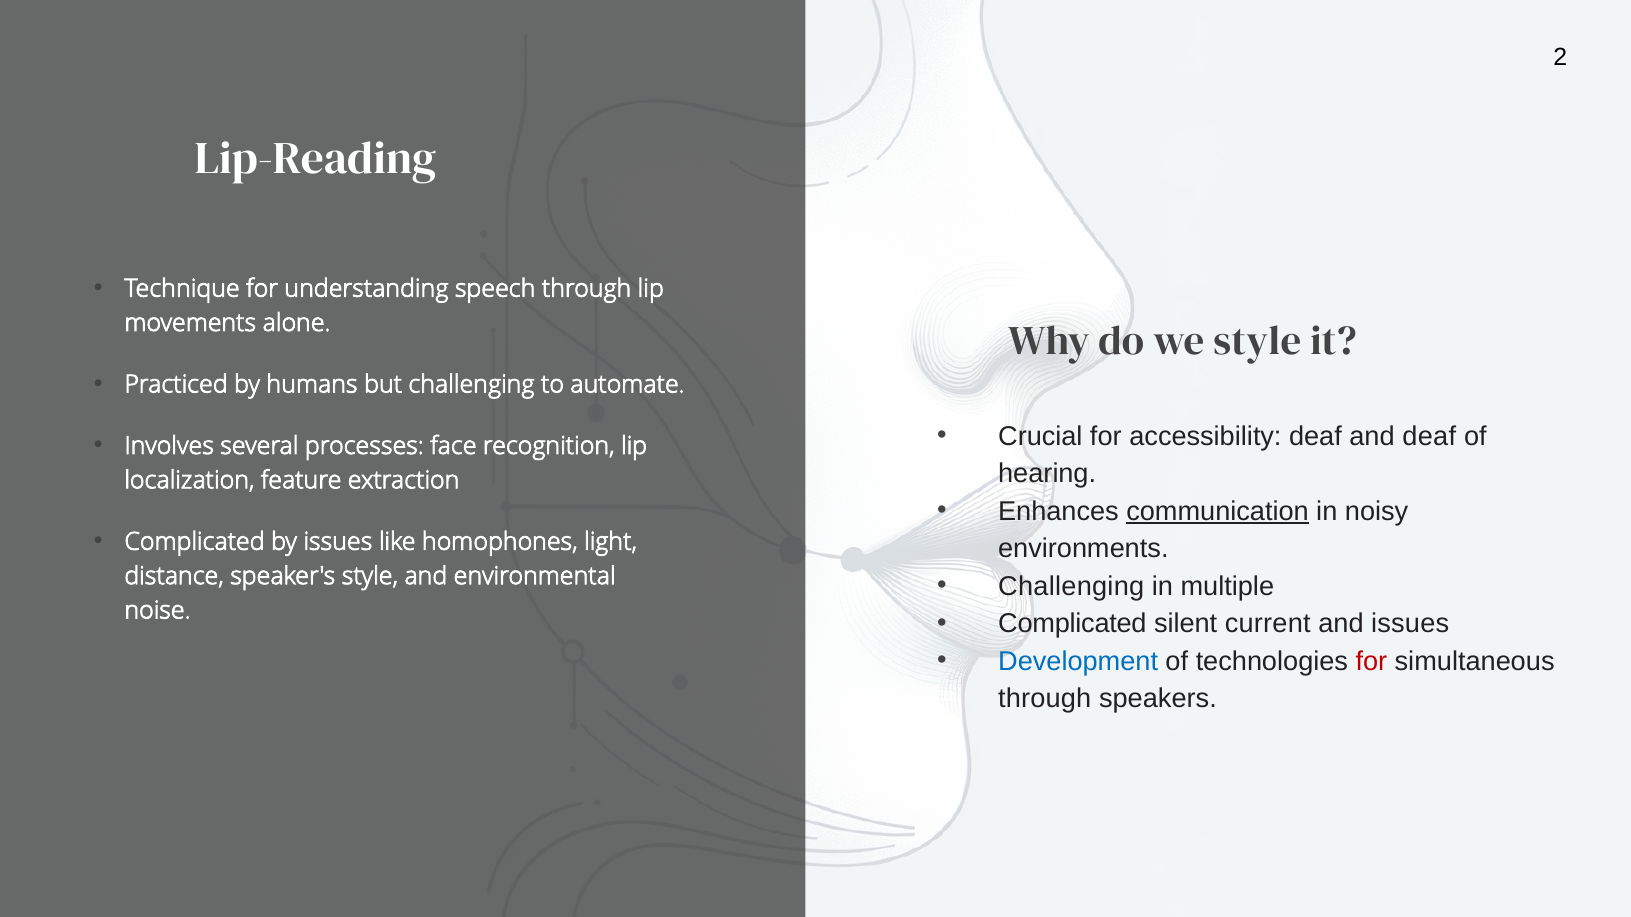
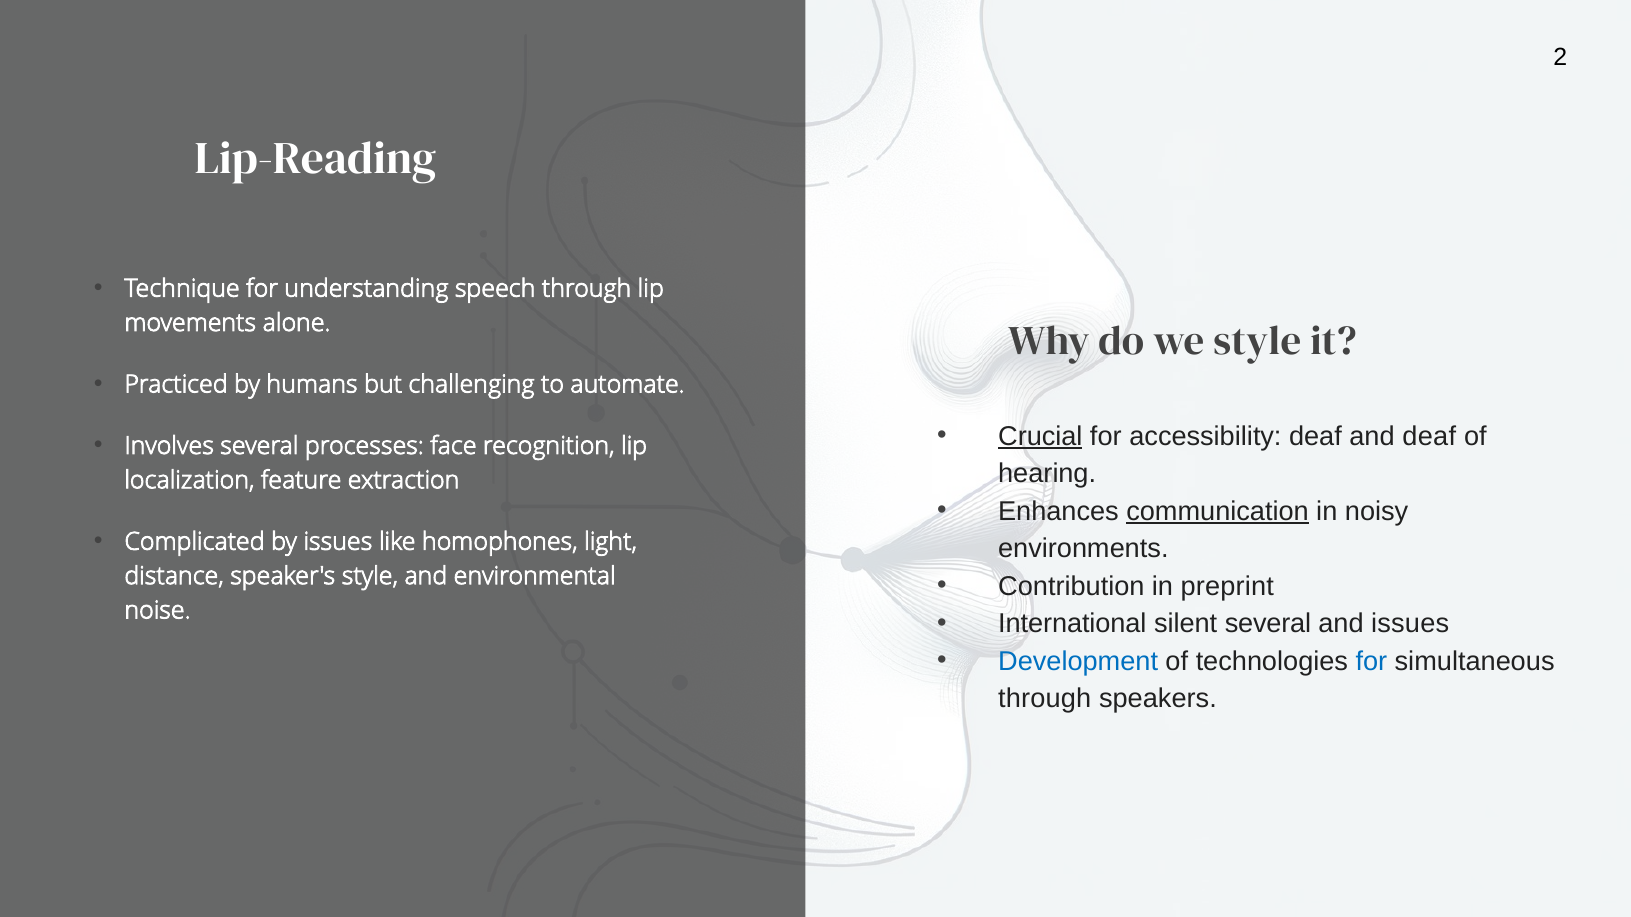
Crucial underline: none -> present (1040, 437)
Challenging: Challenging -> Contribution (1071, 587)
multiple: multiple -> preprint (1227, 587)
Complicated: Complicated -> International (1072, 624)
silent current: current -> several (1268, 624)
for colour: red -> blue (1371, 662)
